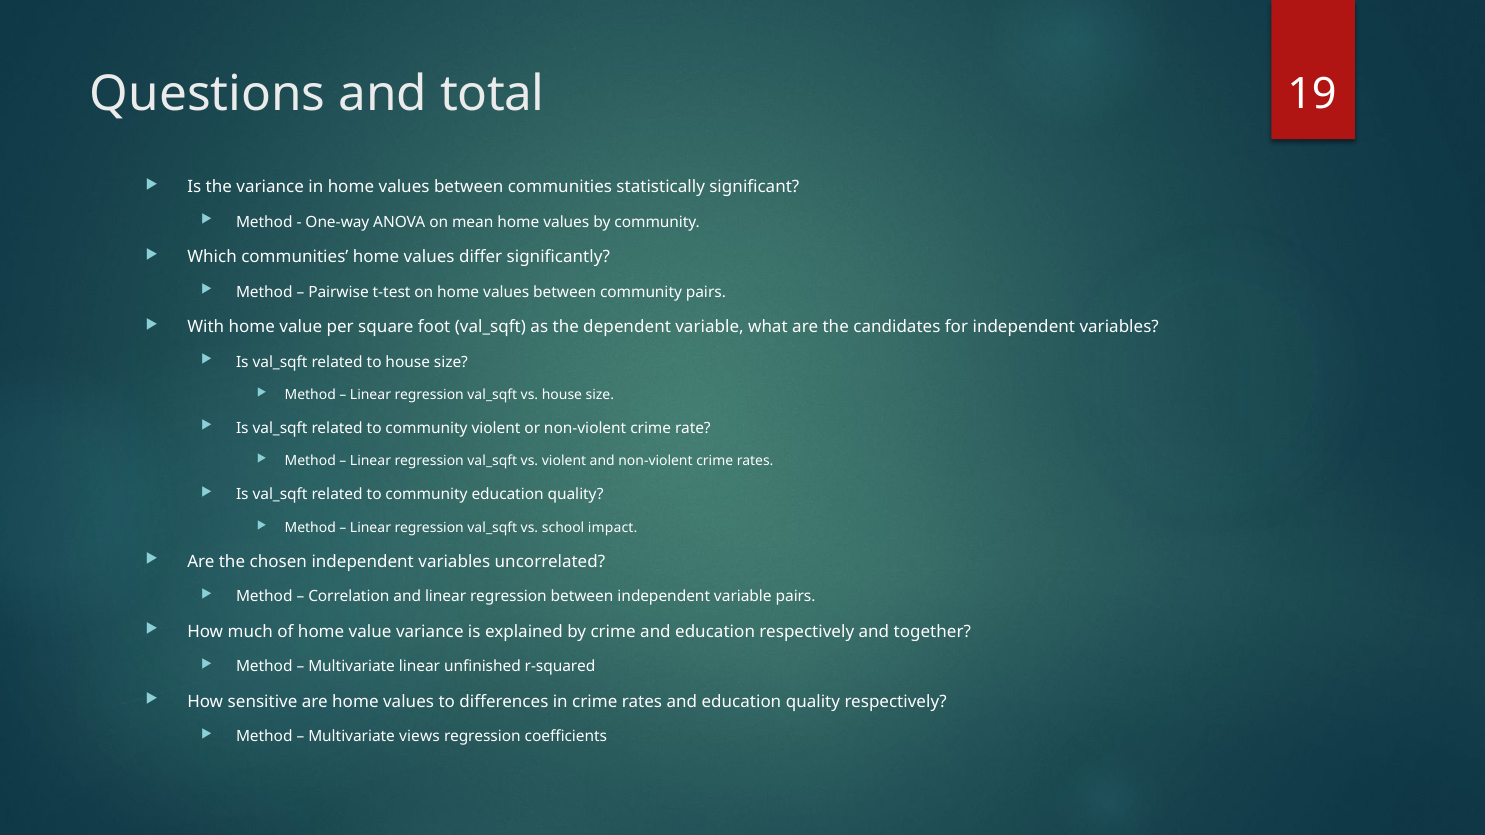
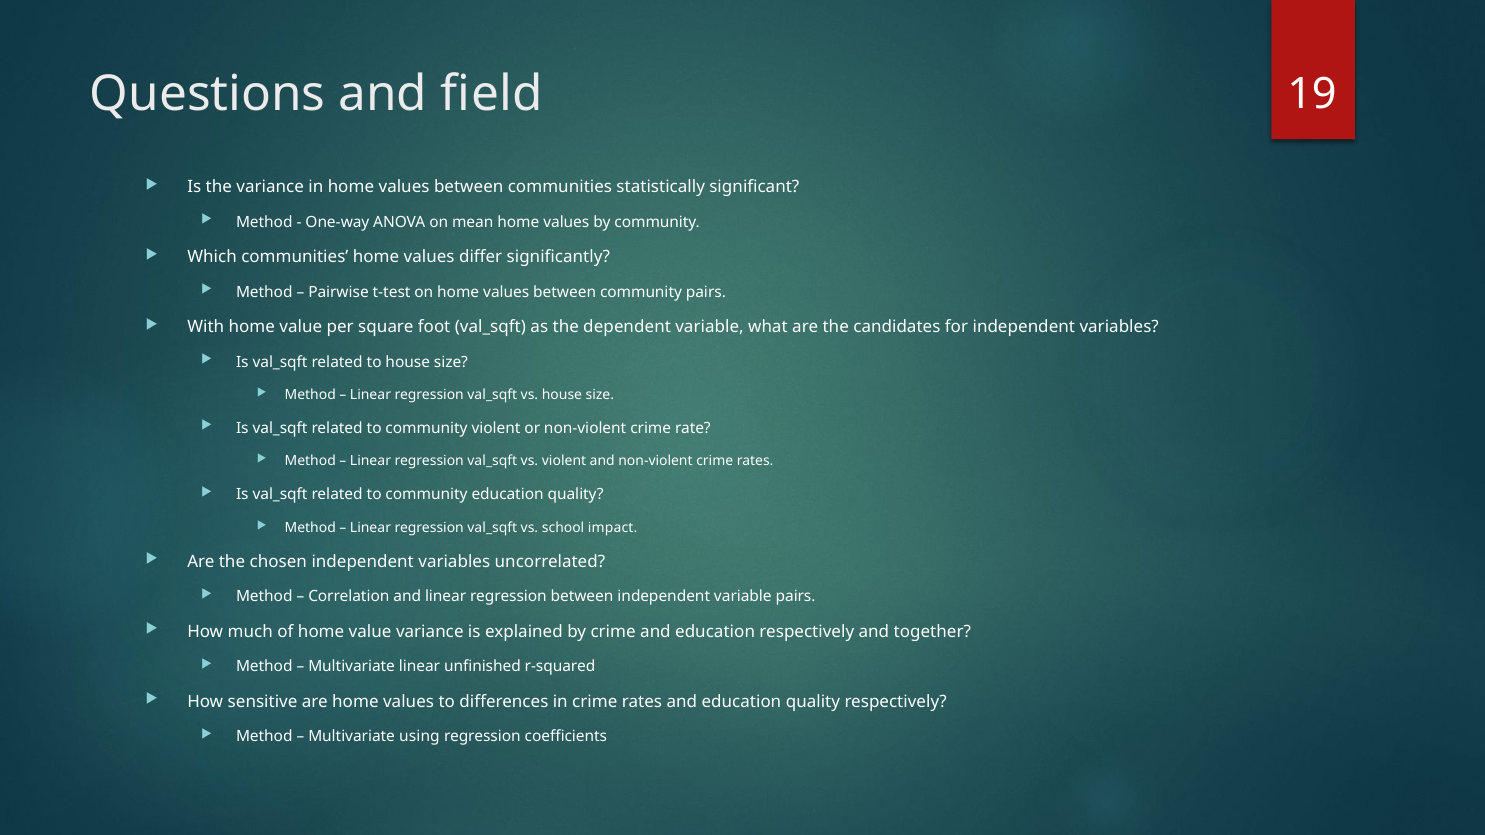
total: total -> field (492, 94)
views: views -> using (419, 737)
